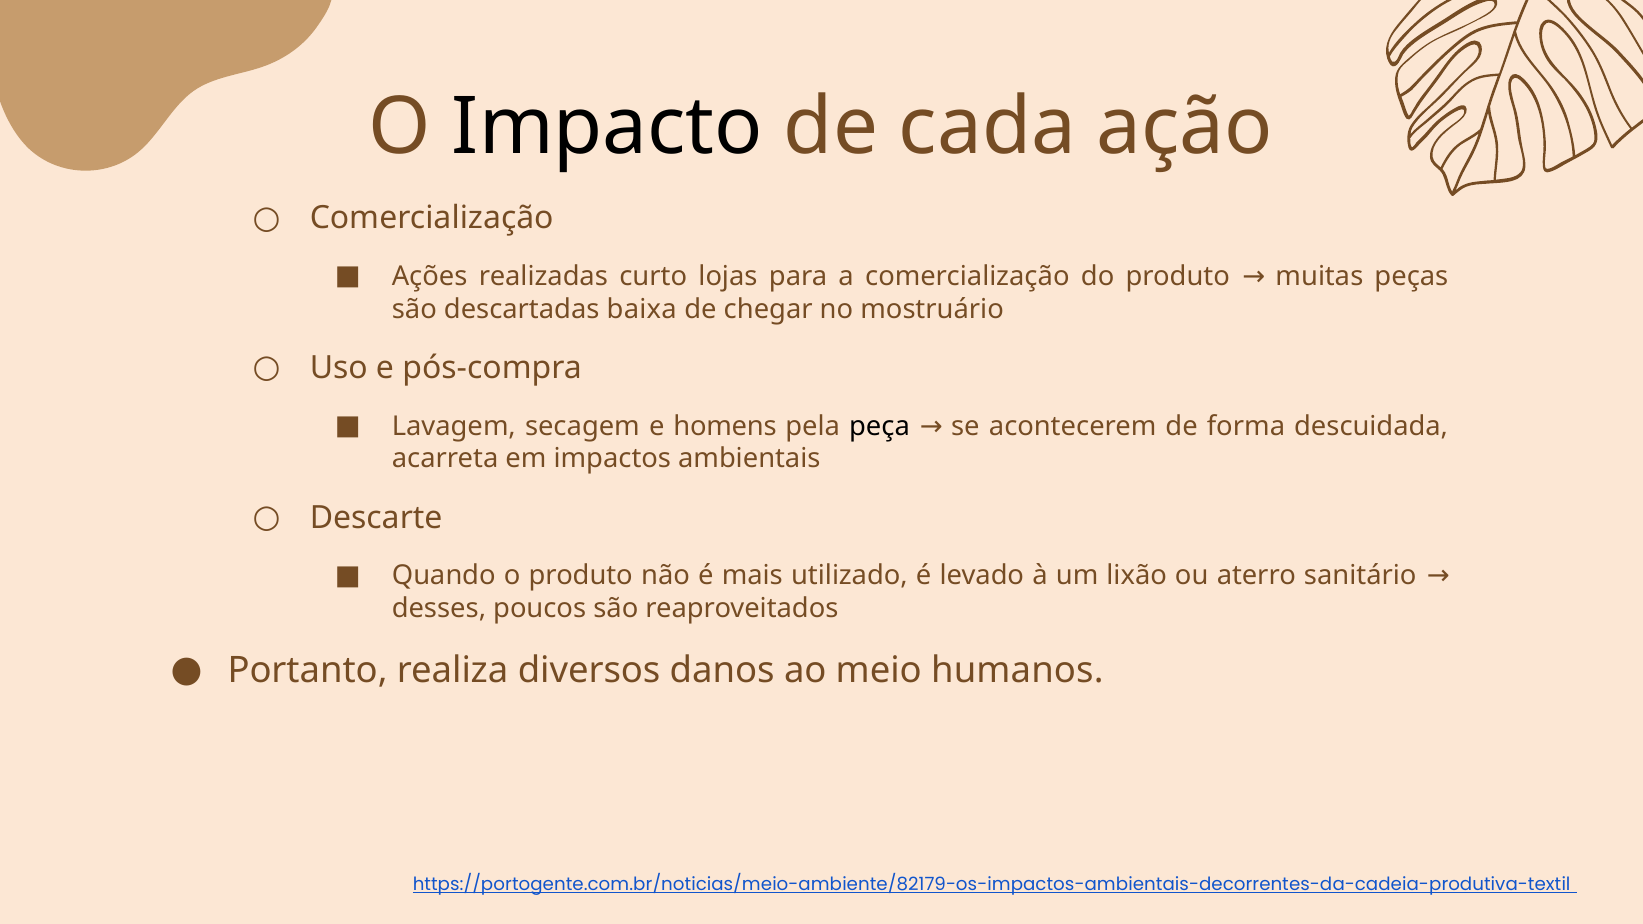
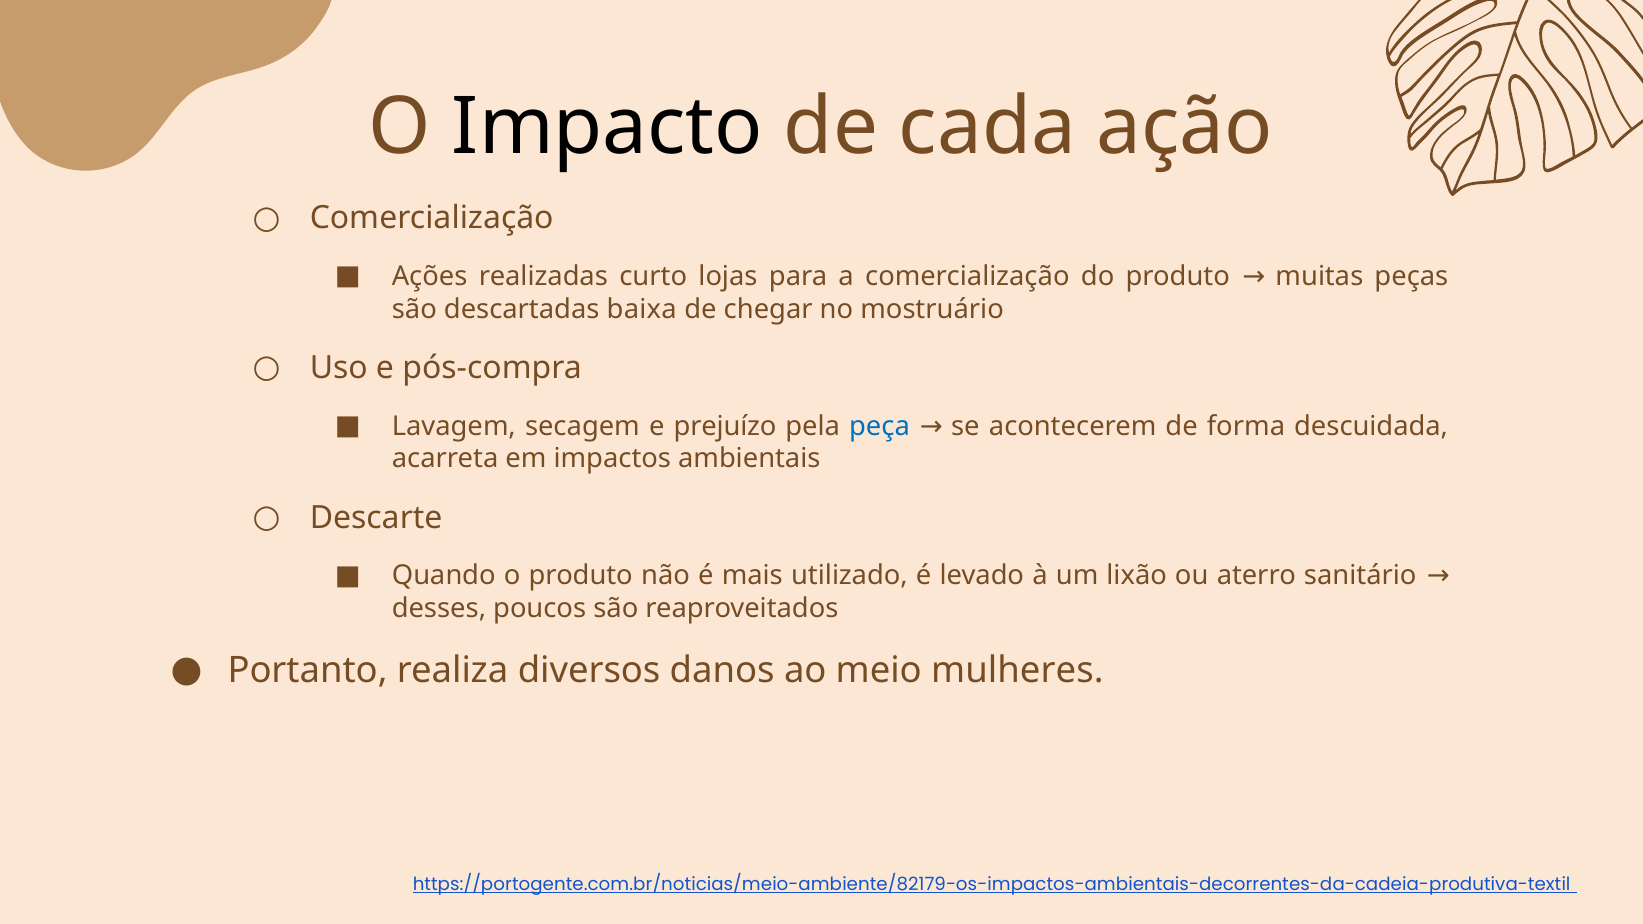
homens: homens -> prejuízo (725, 426)
peça colour: black -> blue (879, 426)
humanos: humanos -> mulheres (1017, 671)
